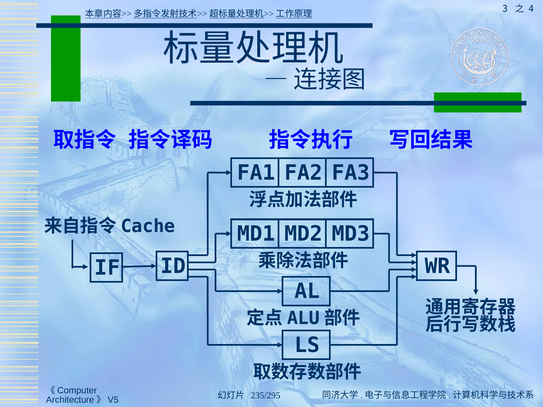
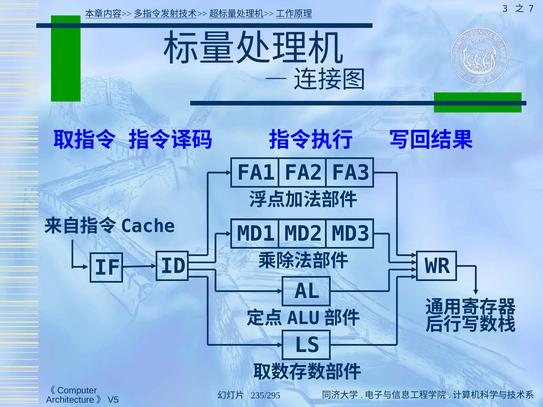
4: 4 -> 7 (531, 9)
